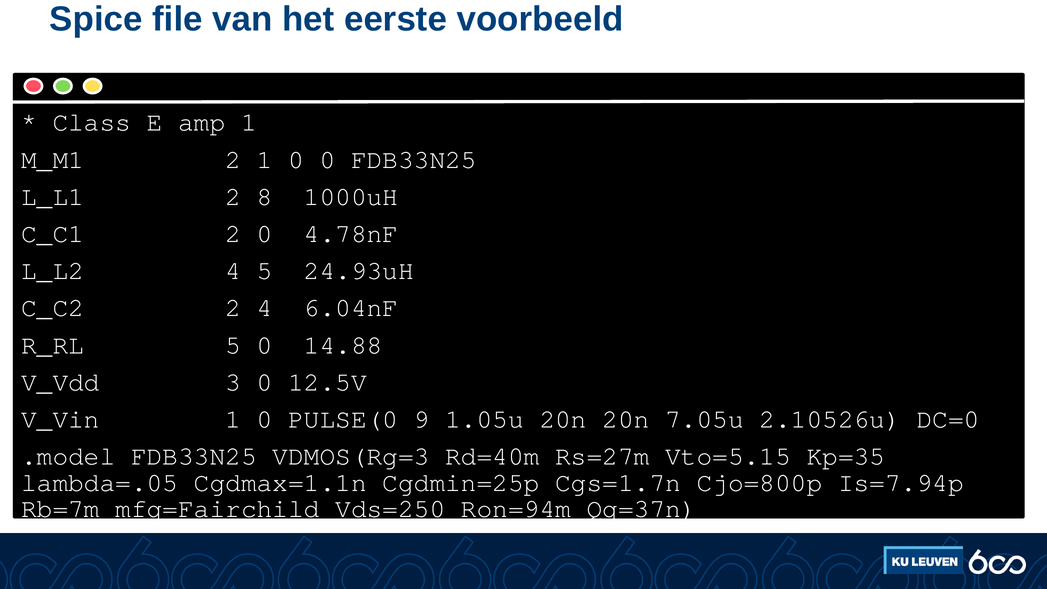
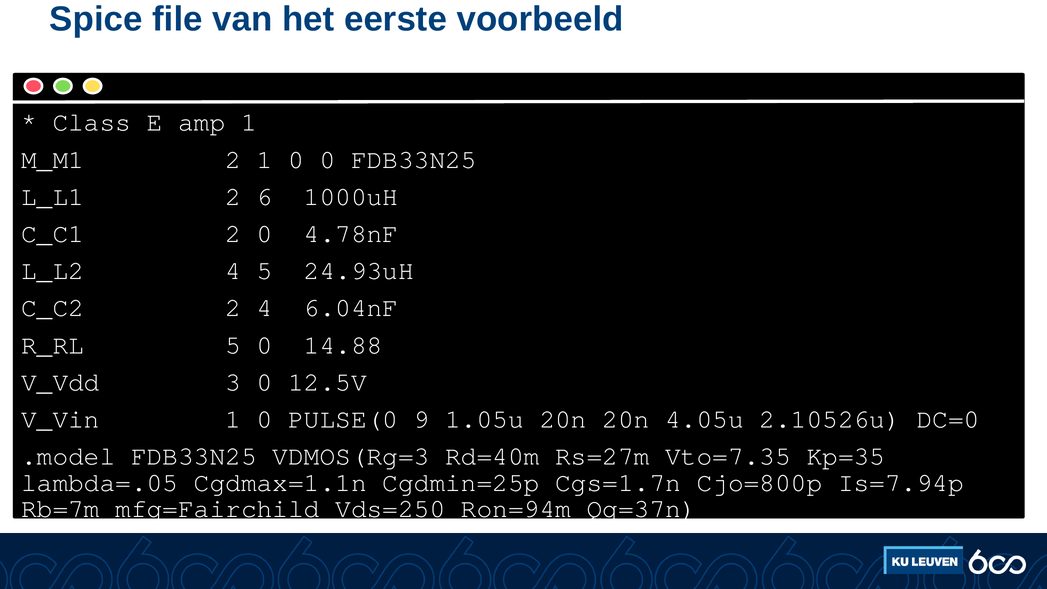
8: 8 -> 6 (265, 197)
7.05u: 7.05u -> 4.05u (705, 419)
Vto=5.15: Vto=5.15 -> Vto=7.35 (728, 456)
